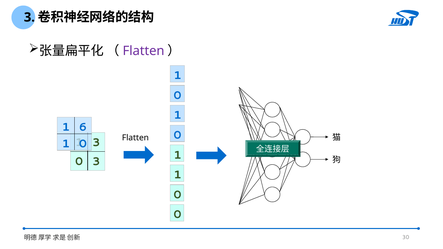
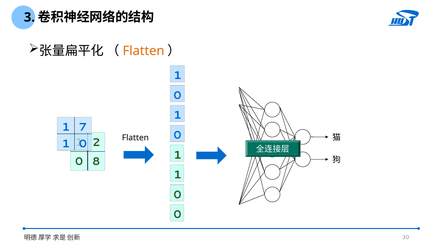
Flatten colour: purple -> orange (144, 51)
6: 6 -> 7 (83, 127)
3: 3 -> 2 (96, 143)
0 3: 3 -> 8 (96, 162)
